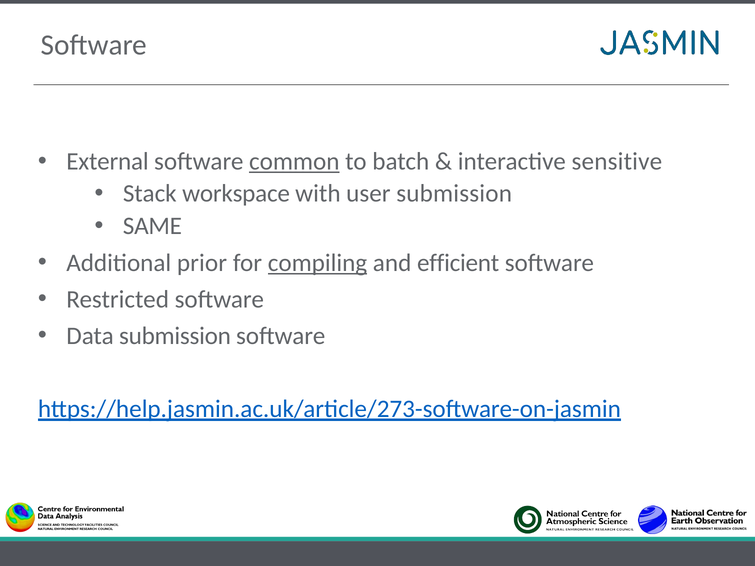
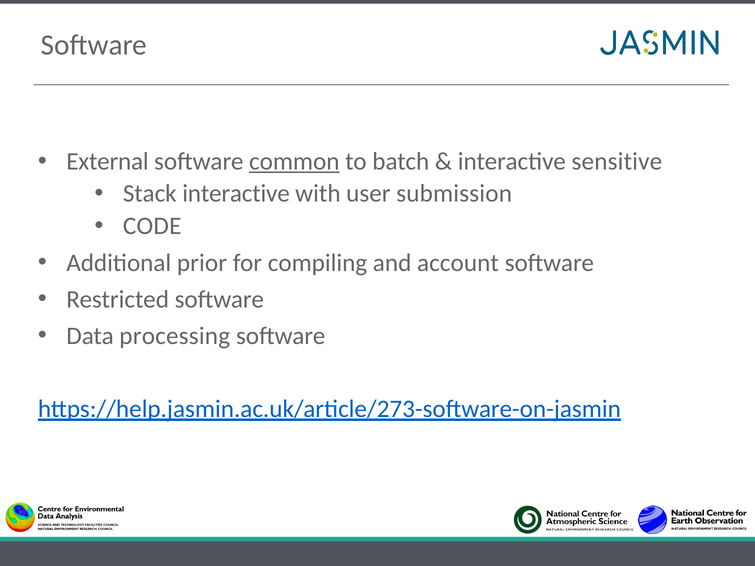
Stack workspace: workspace -> interactive (236, 194)
SAME: SAME -> CODE (152, 226)
compiling underline: present -> none (318, 263)
efficient: efficient -> account (458, 263)
Data submission: submission -> processing (175, 336)
